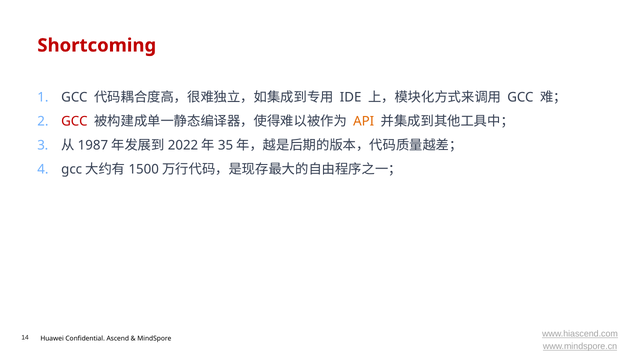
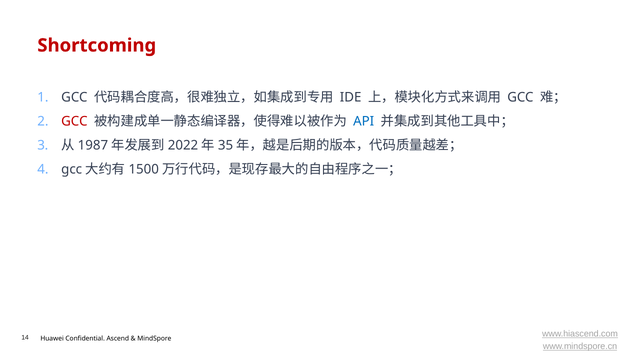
API colour: orange -> blue (364, 121)
